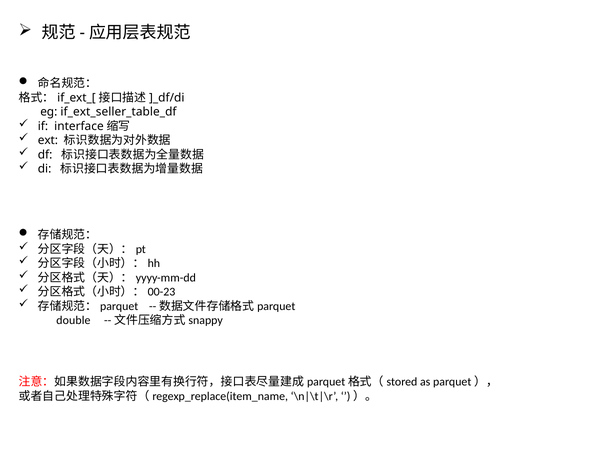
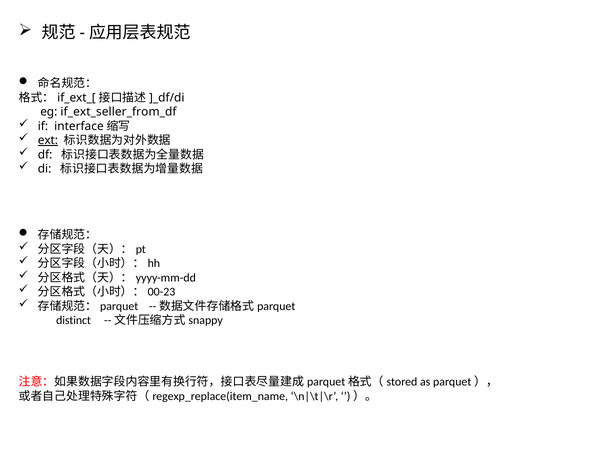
if_ext_seller_table_df: if_ext_seller_table_df -> if_ext_seller_from_df (118, 112)
ext underline: none -> present (48, 141)
double: double -> distinct (74, 321)
